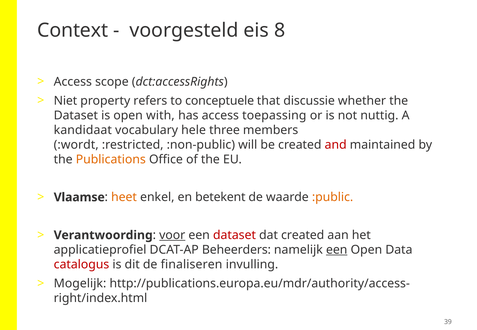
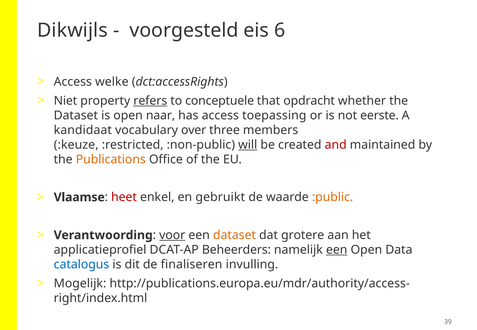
Context: Context -> Dikwijls (73, 30)
8: 8 -> 6 (280, 30)
scope: scope -> welke (112, 82)
refers underline: none -> present (150, 101)
discussie: discussie -> opdracht (309, 101)
with: with -> naar (161, 115)
nuttig: nuttig -> eerste (379, 115)
hele: hele -> over (194, 130)
:wordt: :wordt -> :keuze (76, 145)
will underline: none -> present (248, 145)
heet colour: orange -> red (124, 197)
betekent: betekent -> gebruikt (220, 197)
dataset colour: red -> orange (234, 235)
dat created: created -> grotere (303, 235)
catalogus colour: red -> blue (81, 265)
